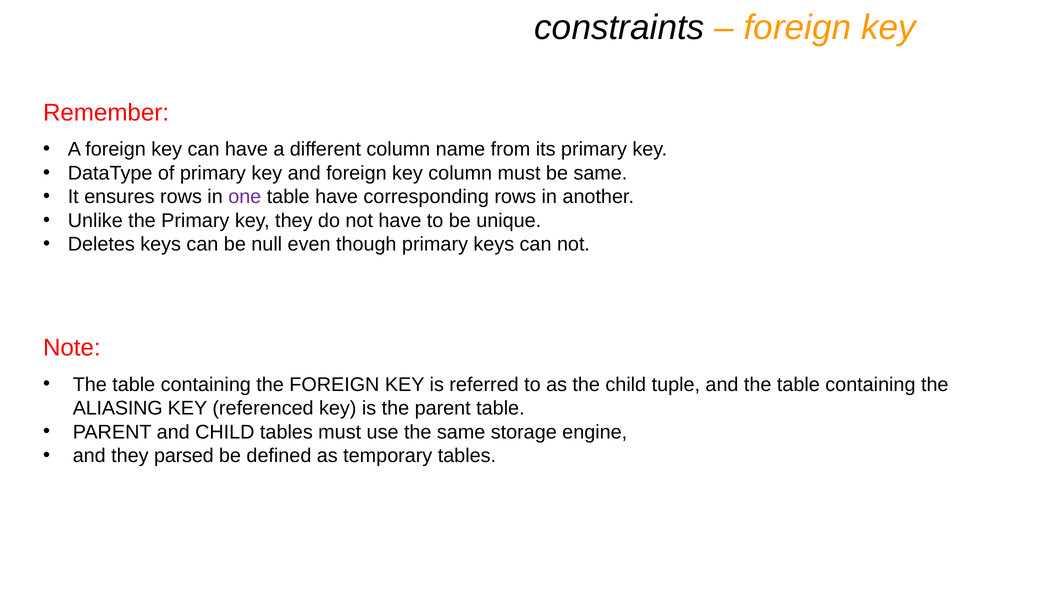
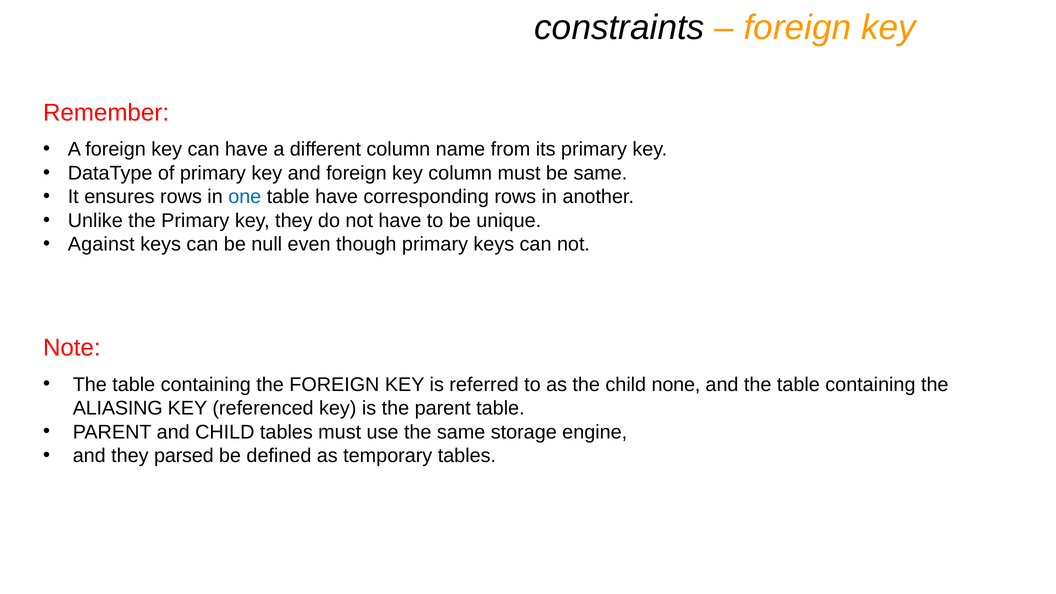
one colour: purple -> blue (245, 197)
Deletes: Deletes -> Against (101, 244)
tuple: tuple -> none (676, 384)
